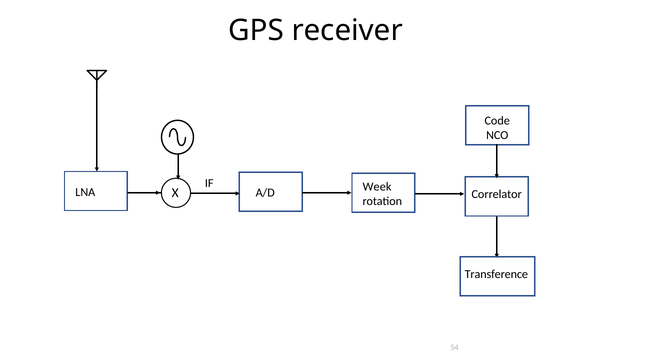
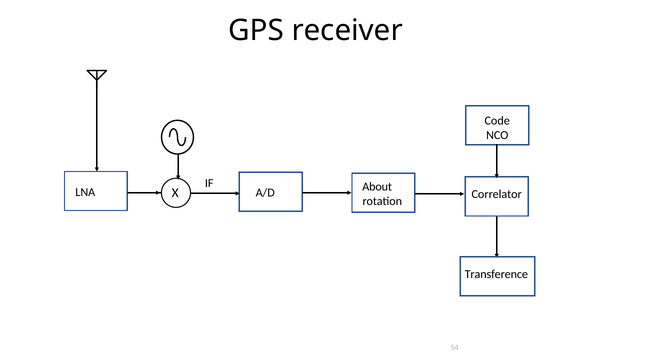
Week: Week -> About (377, 187)
